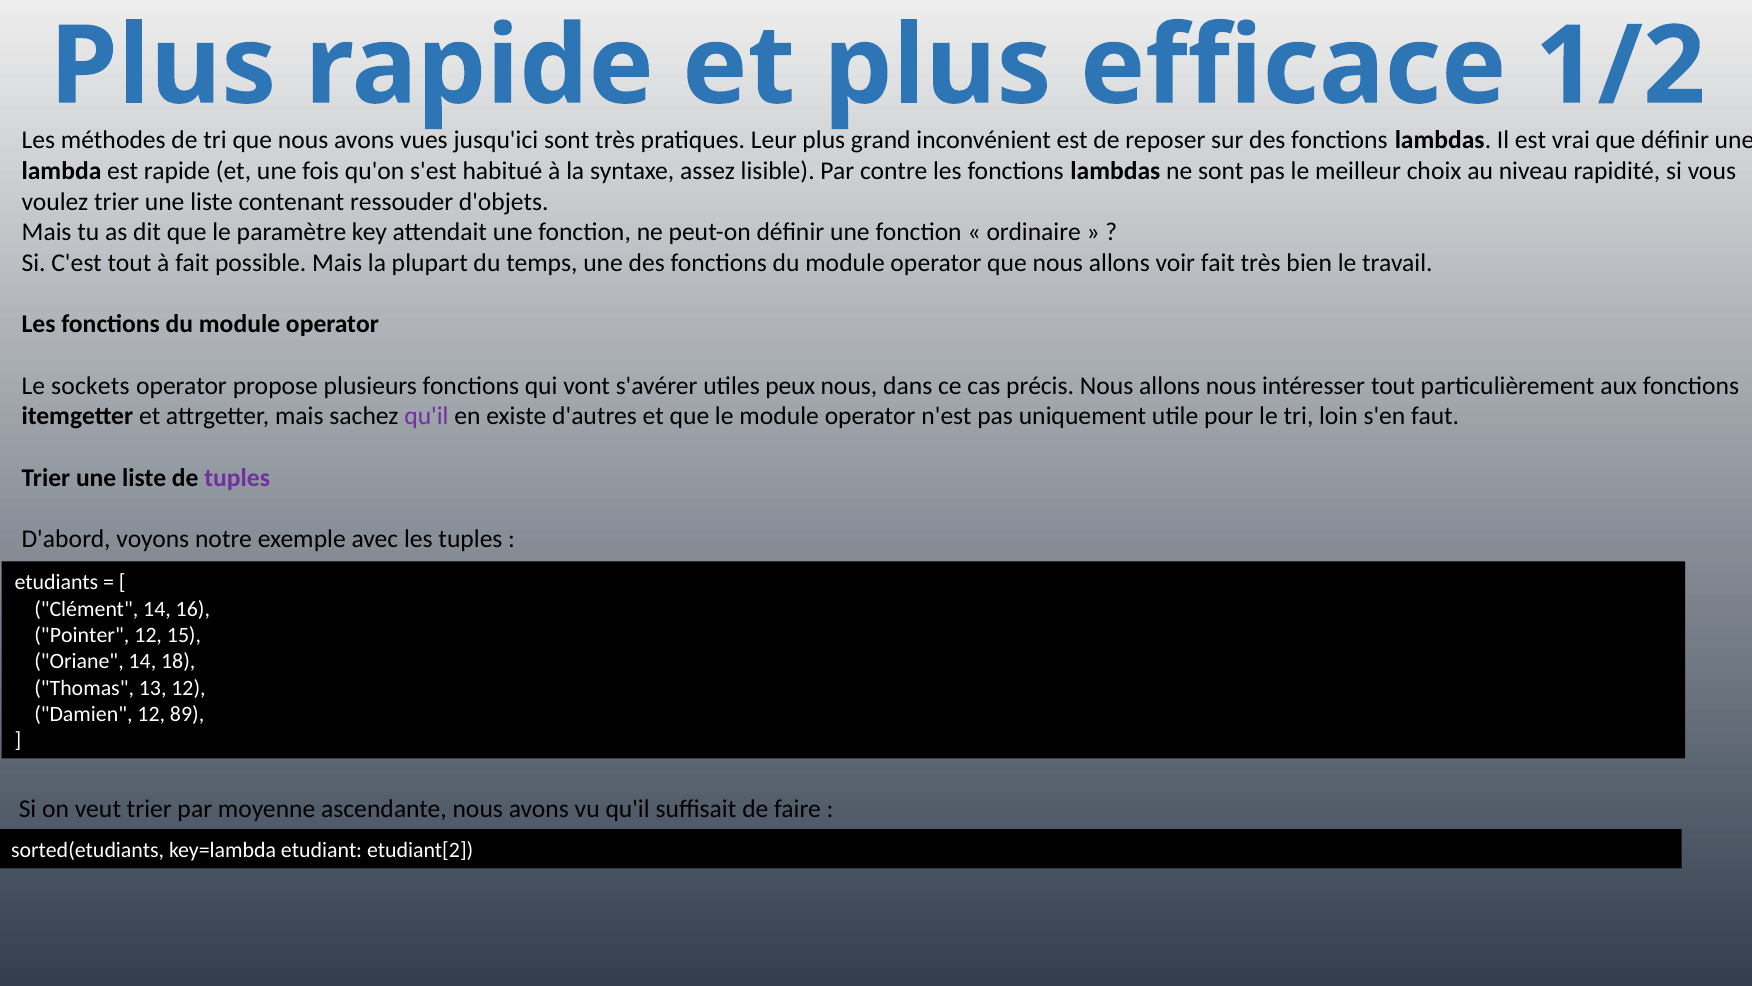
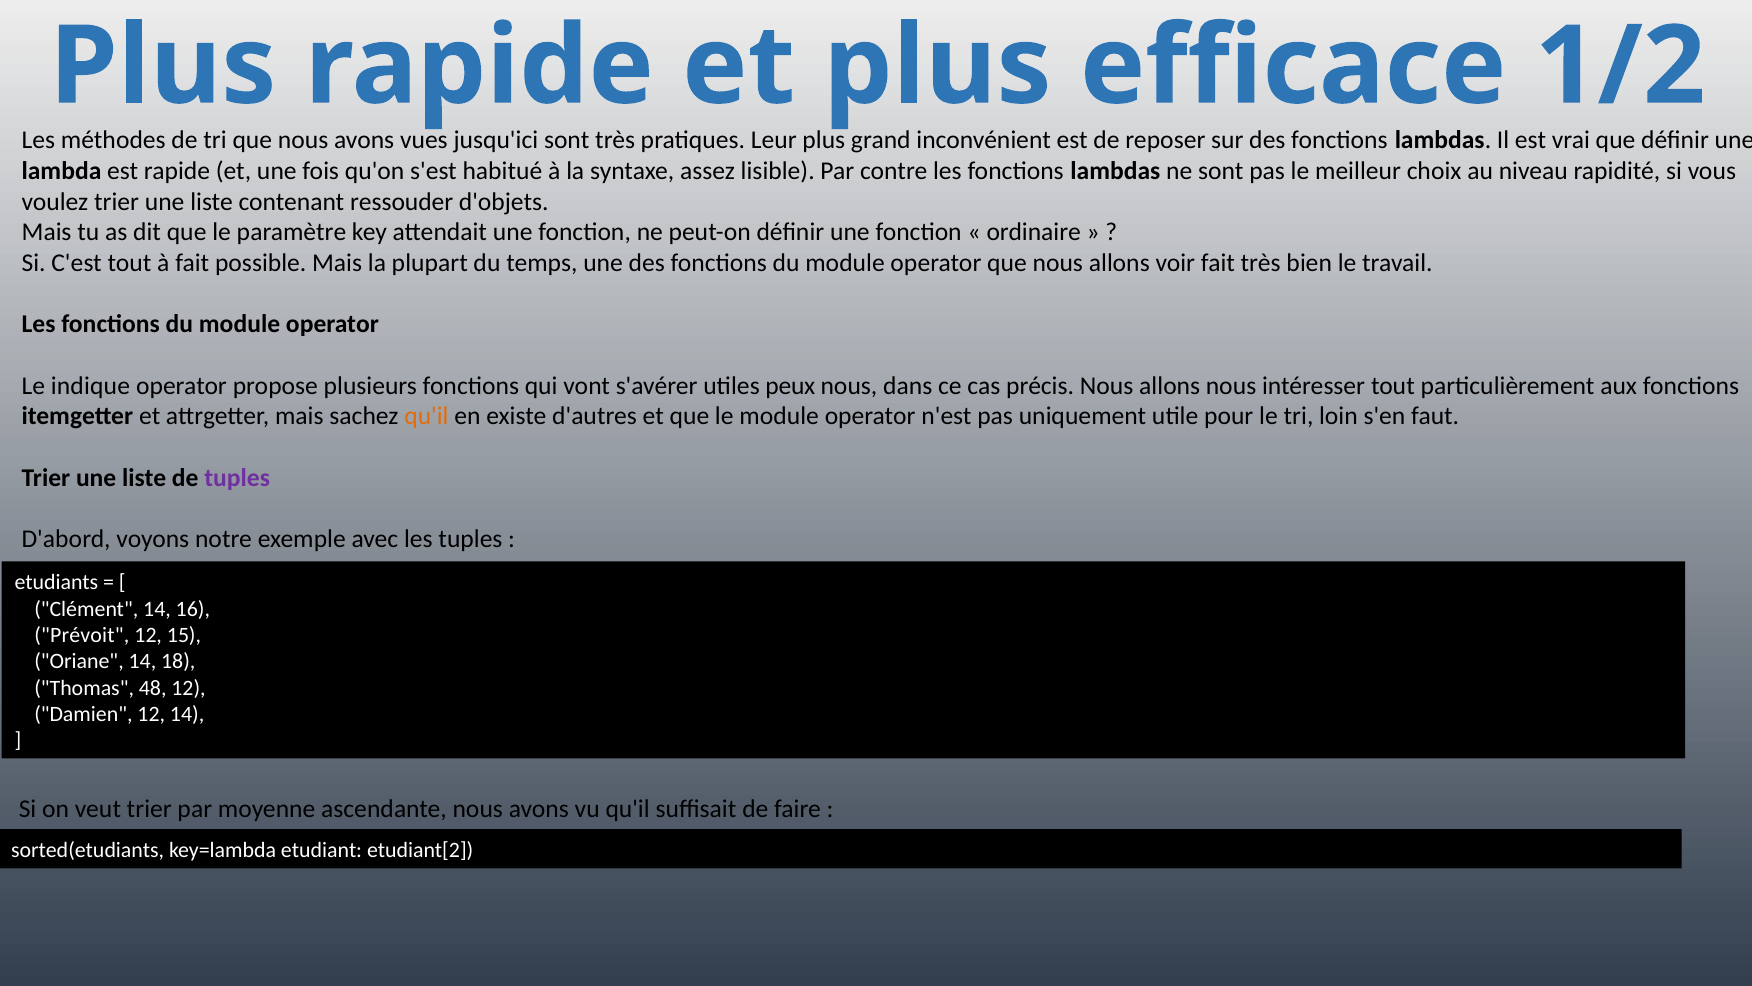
sockets: sockets -> indique (90, 386)
qu'il colour: purple -> orange (426, 416)
Pointer: Pointer -> Prévoit (82, 635)
13: 13 -> 48 (153, 687)
12 89: 89 -> 14 (187, 714)
